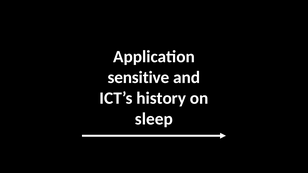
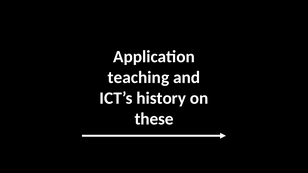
sensitive: sensitive -> teaching (138, 77)
sleep: sleep -> these (154, 119)
